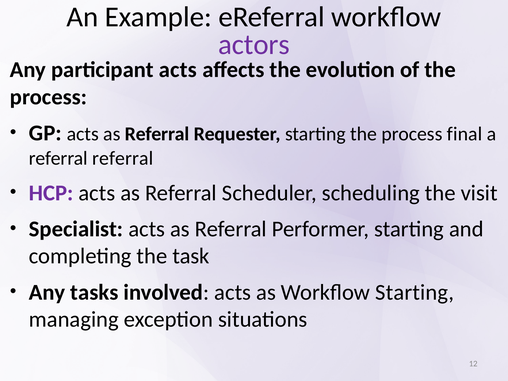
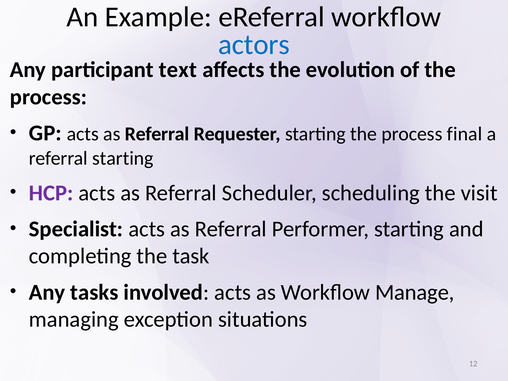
actors colour: purple -> blue (254, 45)
participant acts: acts -> text (178, 70)
referral referral: referral -> starting (123, 158)
Workflow Starting: Starting -> Manage (415, 292)
